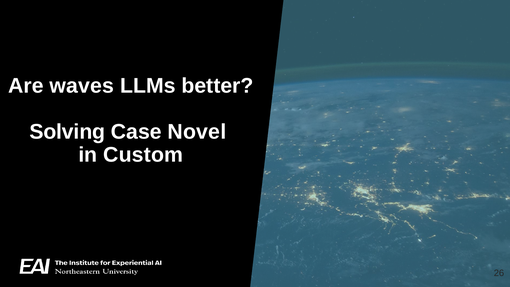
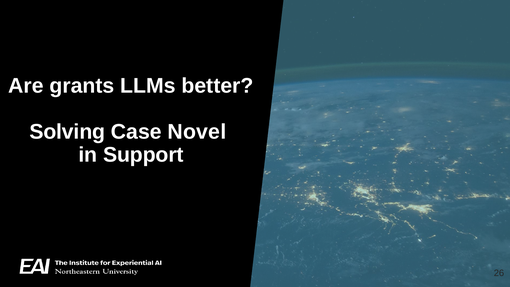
waves: waves -> grants (82, 86)
Custom: Custom -> Support (143, 155)
